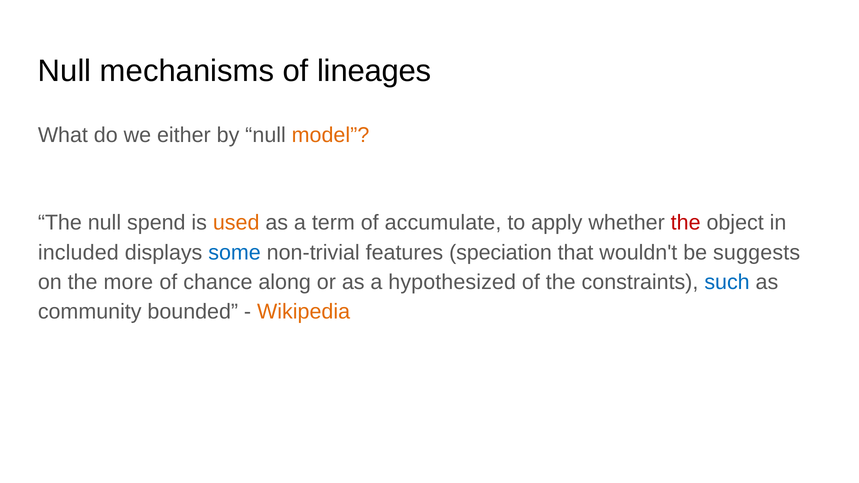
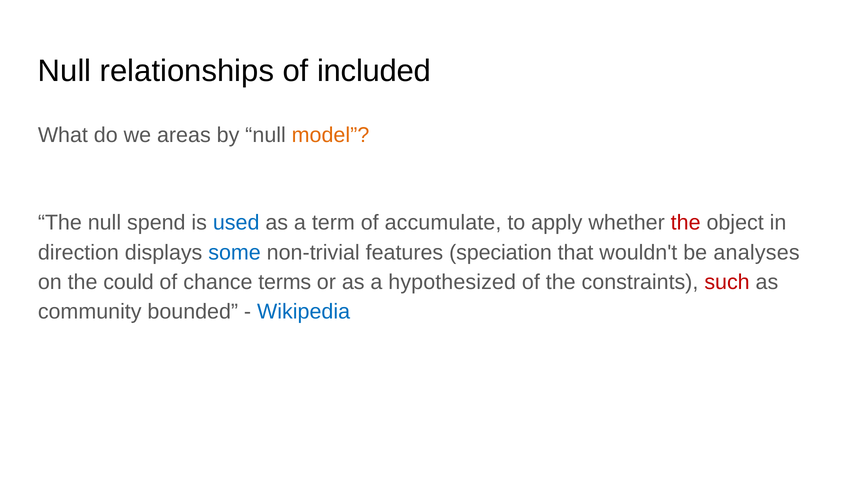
mechanisms: mechanisms -> relationships (187, 71)
lineages: lineages -> included (374, 71)
either: either -> areas (184, 135)
used colour: orange -> blue (236, 223)
included: included -> direction (78, 253)
suggests: suggests -> analyses (757, 253)
more: more -> could (129, 282)
along: along -> terms (285, 282)
such colour: blue -> red (727, 282)
Wikipedia colour: orange -> blue (304, 312)
